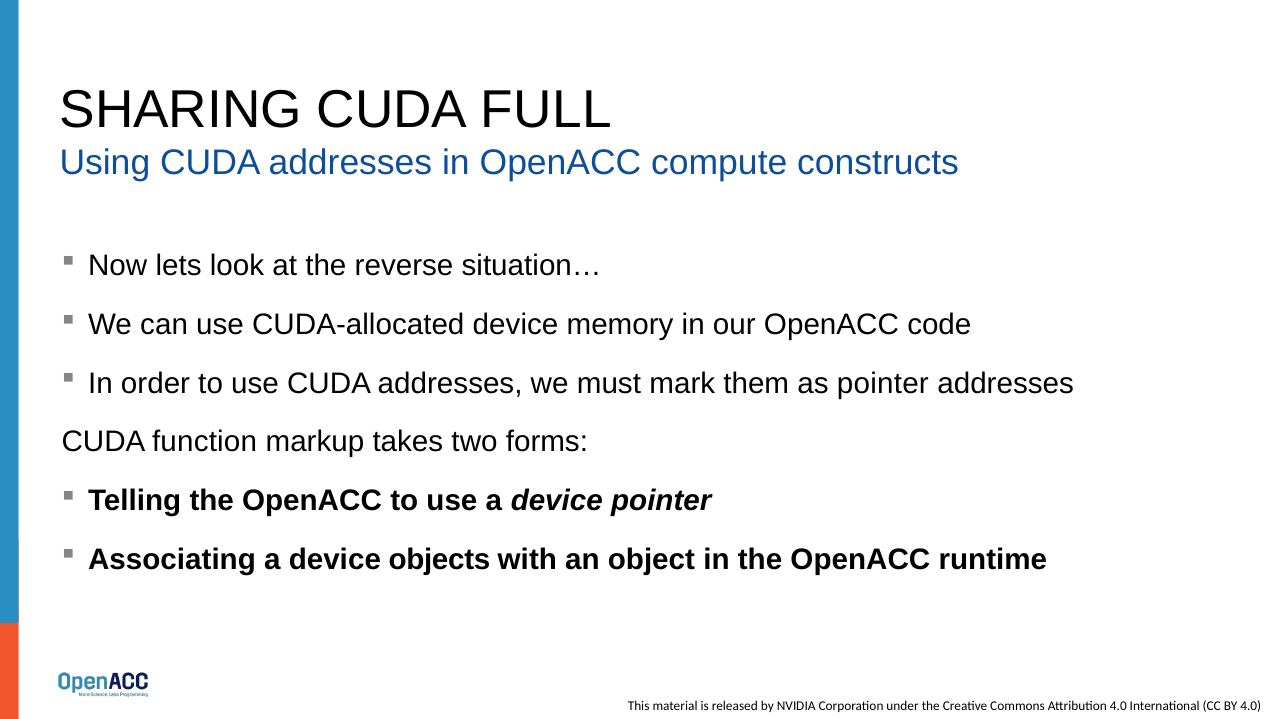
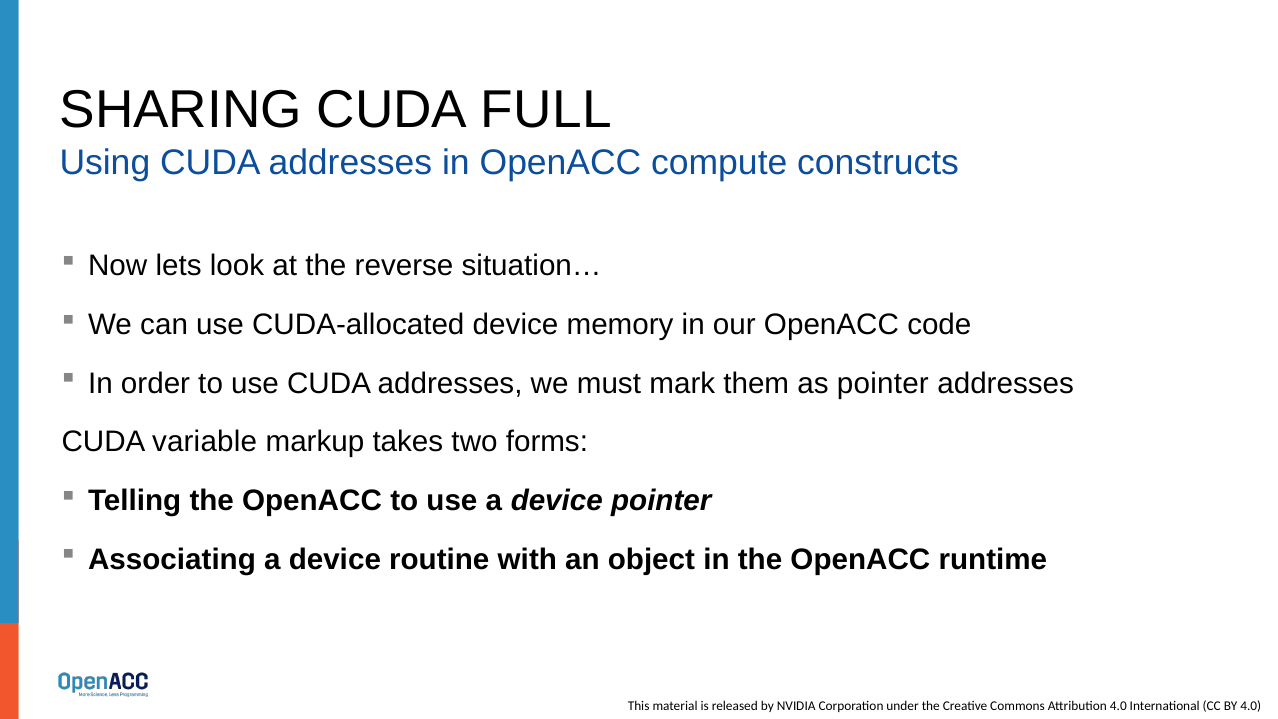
function: function -> variable (205, 442)
objects: objects -> routine (439, 559)
